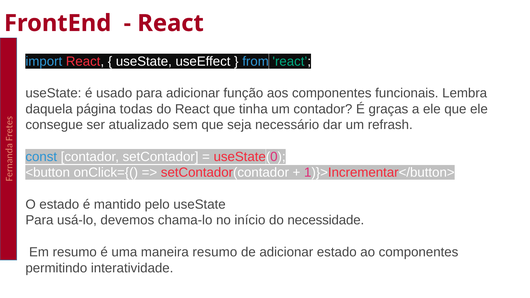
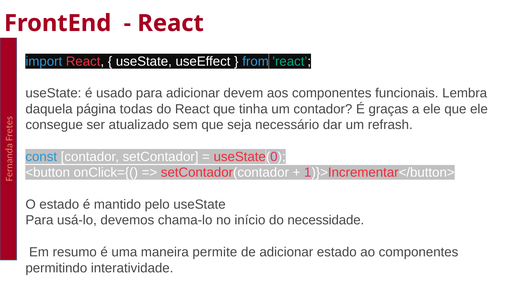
função: função -> devem (243, 93)
maneira resumo: resumo -> permite (215, 252)
